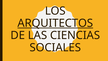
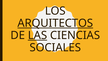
LAS underline: none -> present (37, 35)
